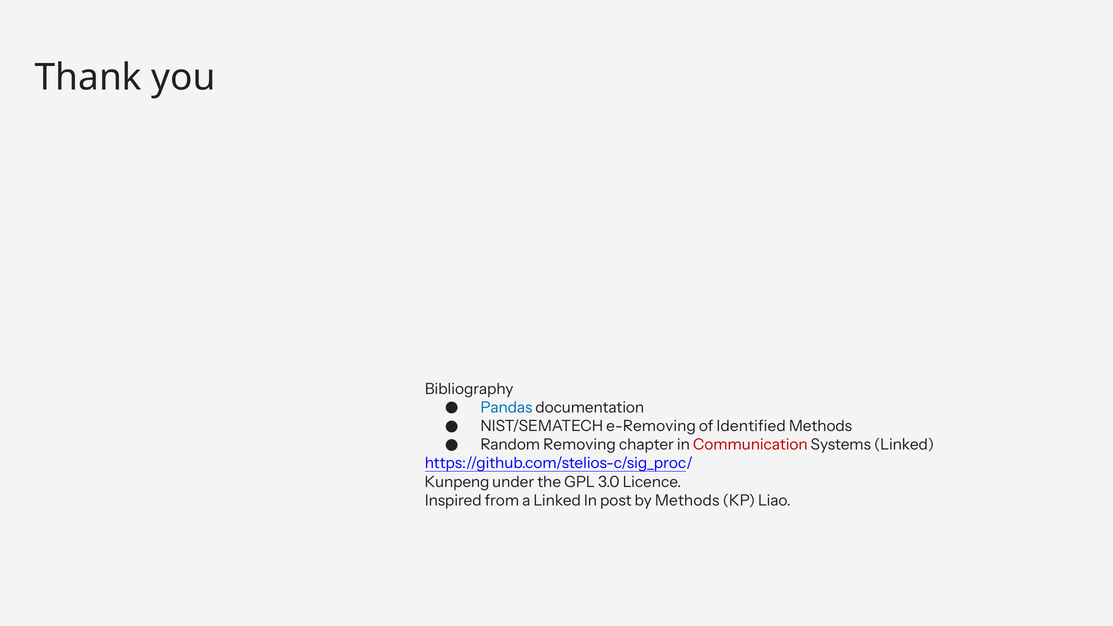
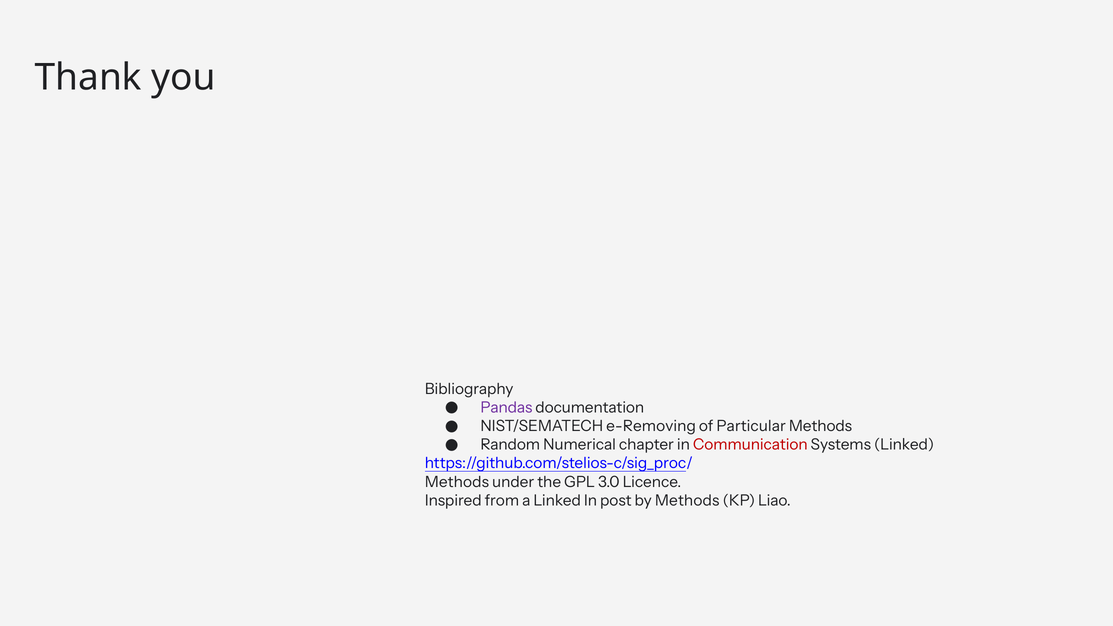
Pandas colour: blue -> purple (506, 408)
Identified: Identified -> Particular (751, 426)
Removing: Removing -> Numerical (580, 445)
Kunpeng: Kunpeng -> Methods (457, 482)
